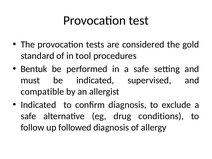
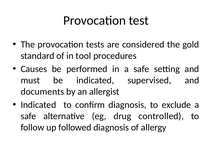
Bentuk: Bentuk -> Causes (34, 69)
compatible: compatible -> documents (42, 92)
conditions: conditions -> controlled (161, 116)
